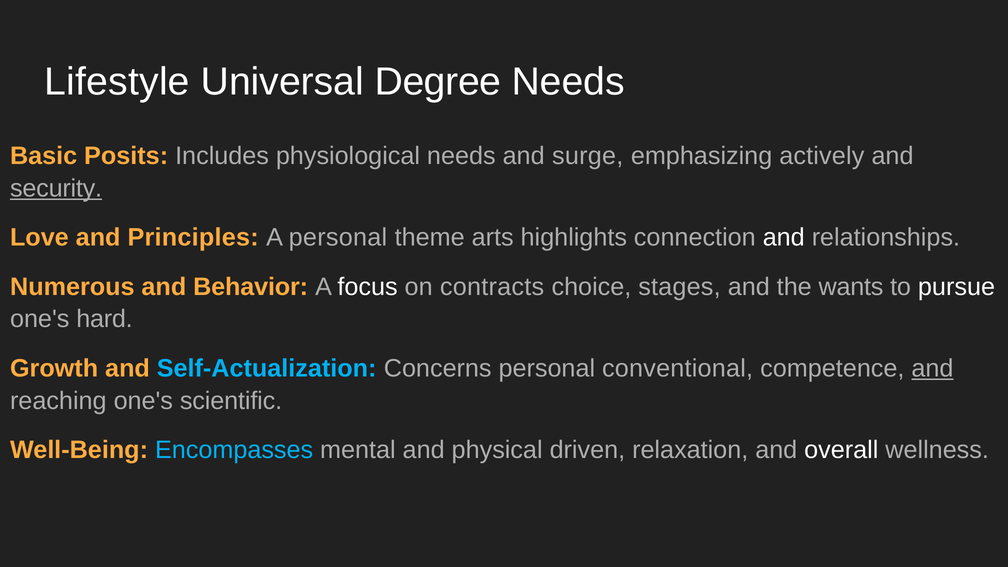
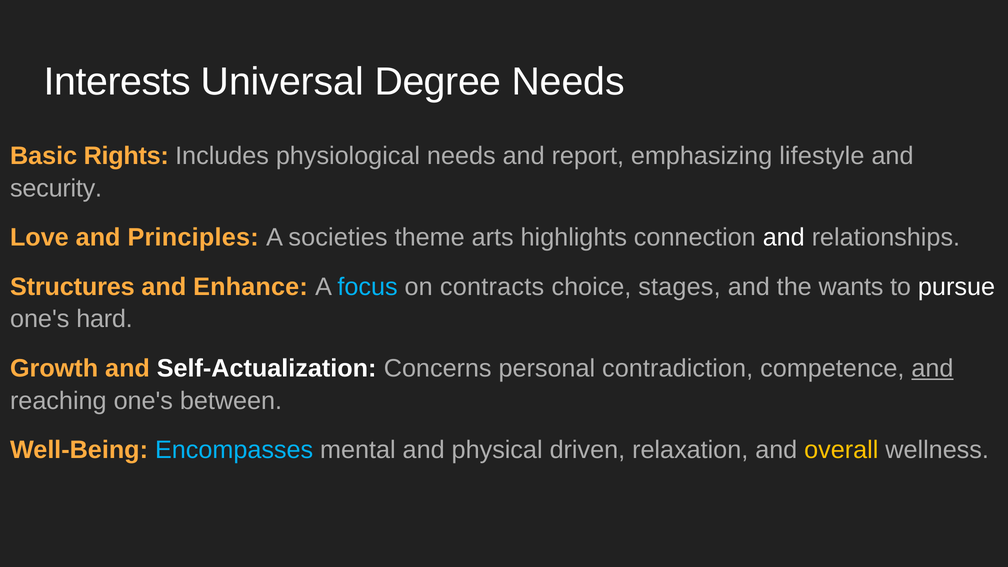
Lifestyle: Lifestyle -> Interests (117, 82)
Posits: Posits -> Rights (126, 156)
surge: surge -> report (588, 156)
actively: actively -> lifestyle (822, 156)
security underline: present -> none (56, 188)
A personal: personal -> societies (338, 237)
Numerous: Numerous -> Structures (72, 287)
Behavior: Behavior -> Enhance (250, 287)
focus colour: white -> light blue (368, 287)
Self-Actualization colour: light blue -> white (267, 368)
conventional: conventional -> contradiction (678, 368)
scientific: scientific -> between (231, 401)
overall colour: white -> yellow (841, 450)
